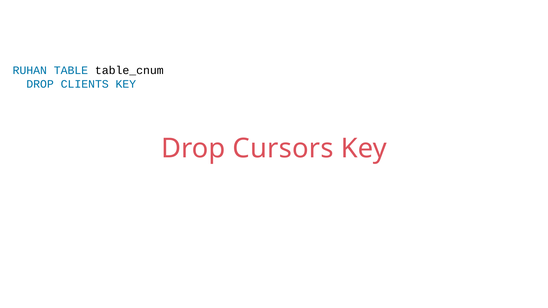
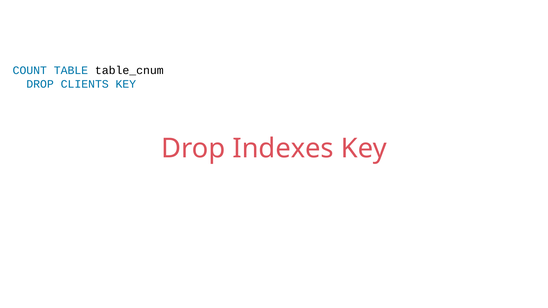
RUHAN: RUHAN -> COUNT (30, 71)
Cursors: Cursors -> Indexes (283, 149)
